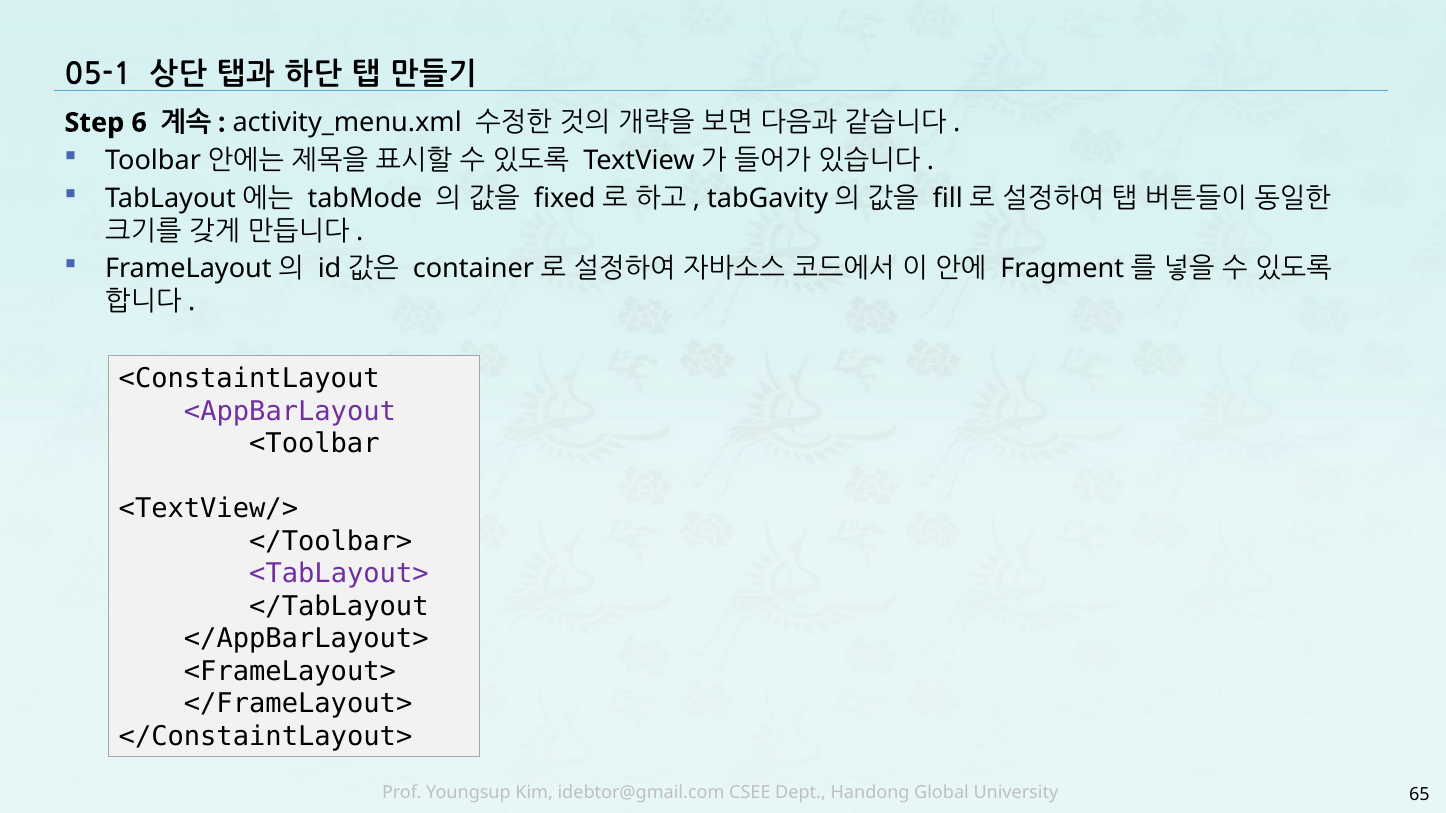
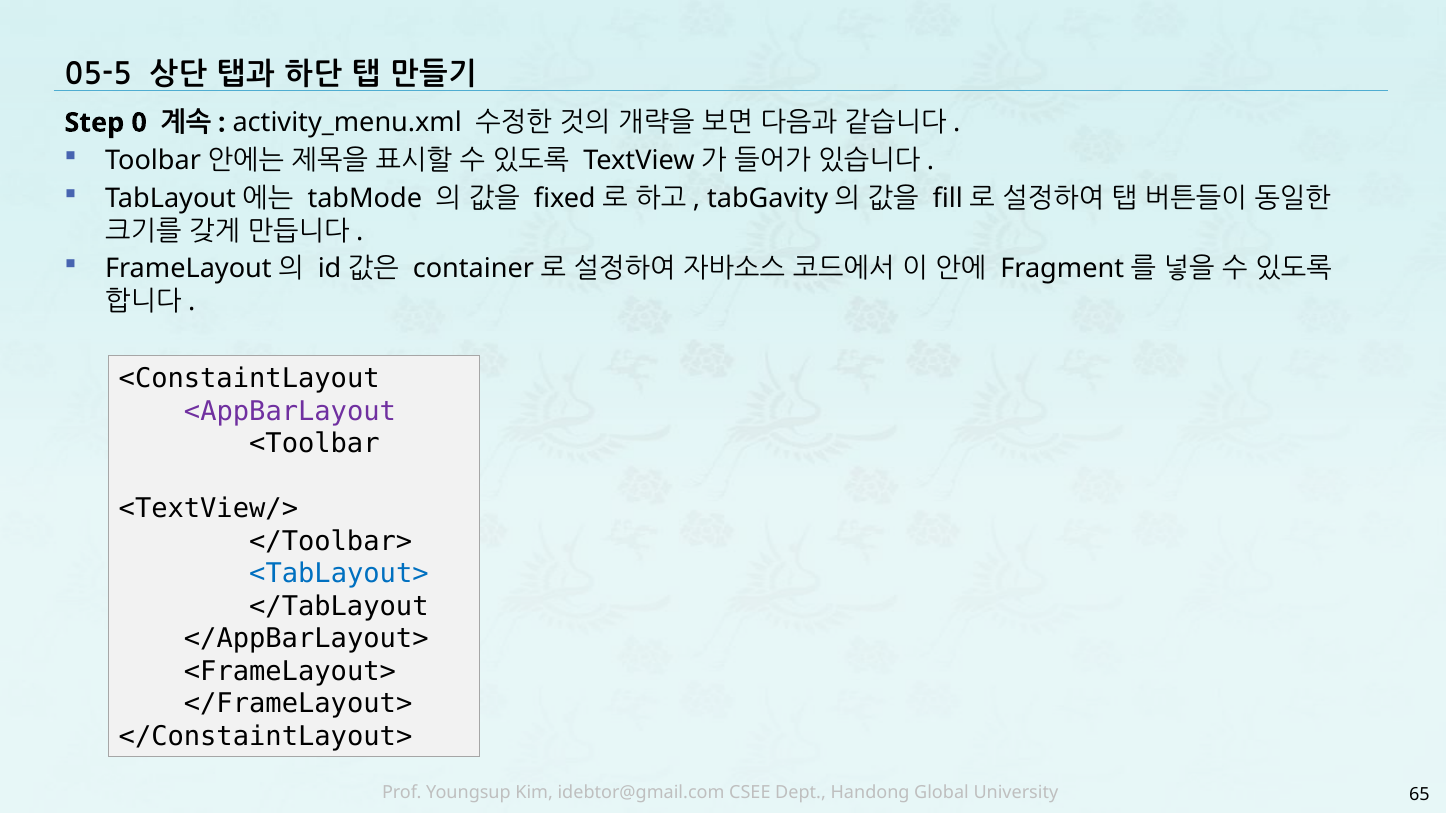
05-1: 05-1 -> 05-5 (98, 74)
6: 6 -> 0 (139, 123)
<TabLayout> colour: purple -> blue (339, 574)
